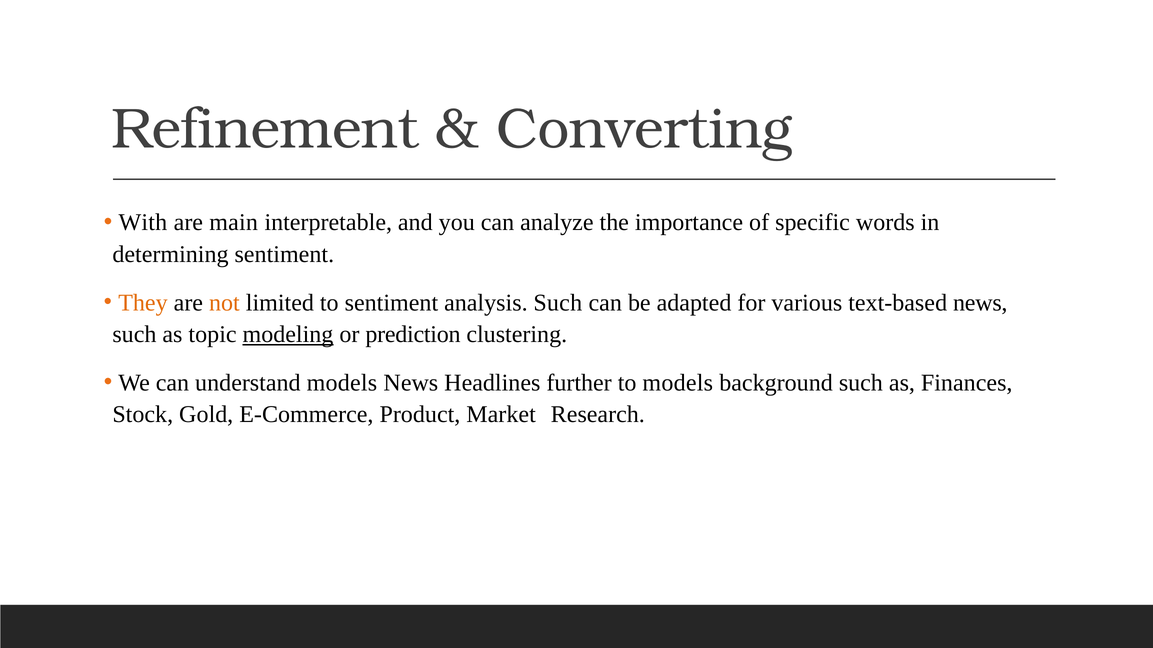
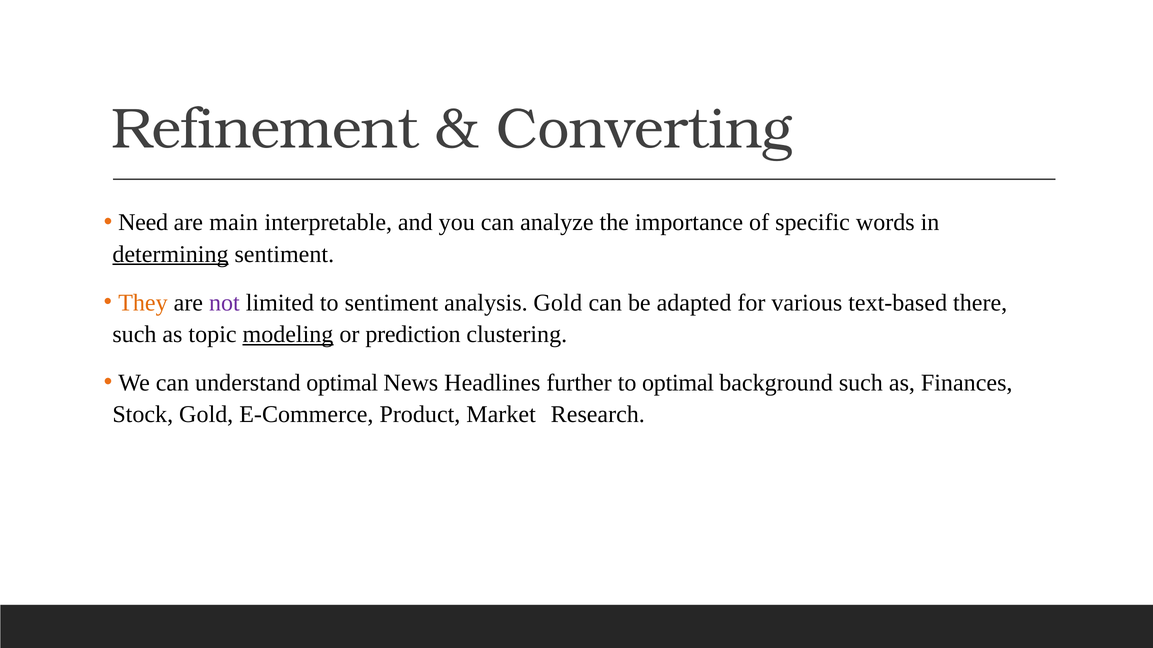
With: With -> Need (143, 223)
determining underline: none -> present (170, 254)
not colour: orange -> purple (224, 303)
analysis Such: Such -> Gold (558, 303)
text-based news: news -> there (980, 303)
understand models: models -> optimal (342, 383)
to models: models -> optimal (678, 383)
